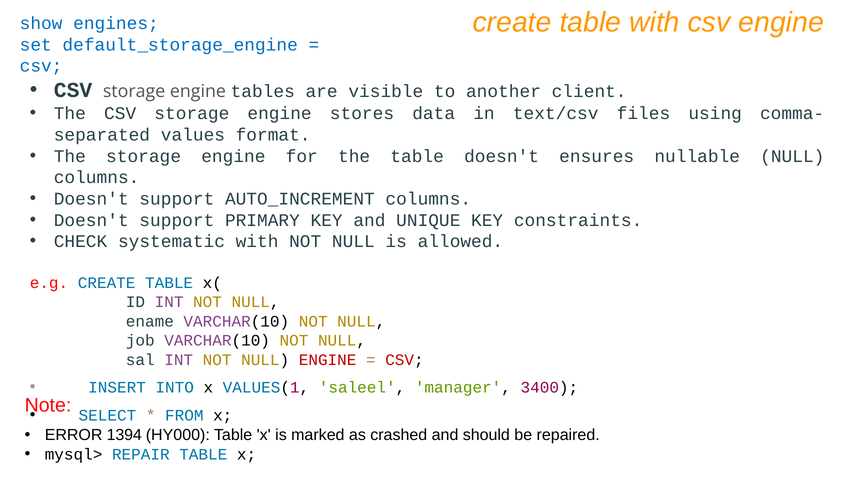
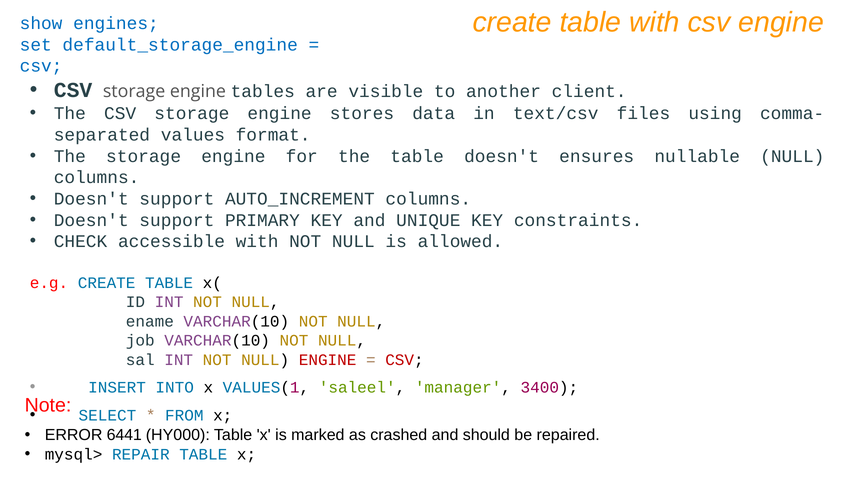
systematic: systematic -> accessible (171, 242)
1394: 1394 -> 6441 (124, 435)
